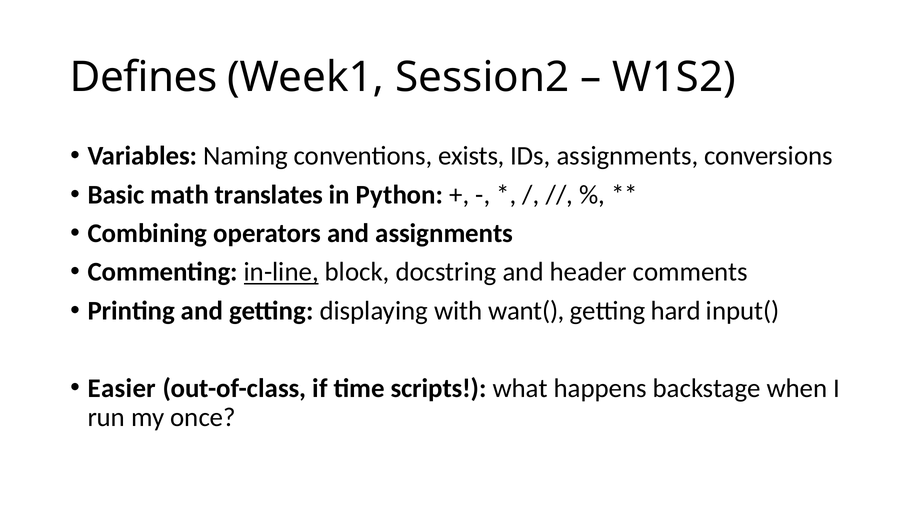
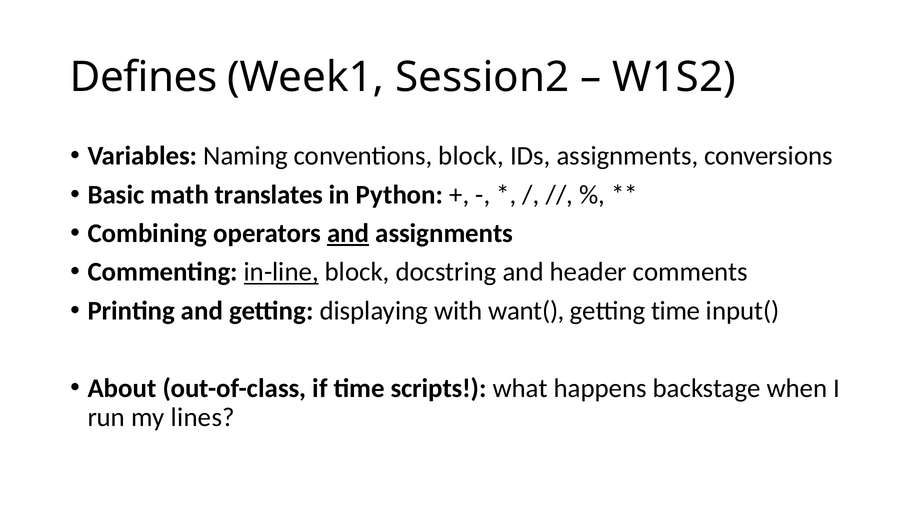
conventions exists: exists -> block (471, 156)
and underline: none -> present (348, 233)
getting hard: hard -> time (676, 311)
Easier: Easier -> About (122, 388)
once: once -> lines (203, 417)
